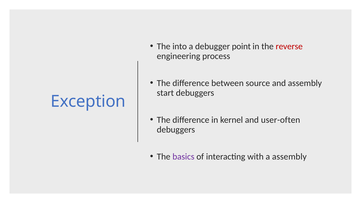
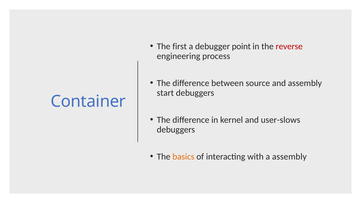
into: into -> first (180, 46)
Exception: Exception -> Container (88, 101)
user-often: user-often -> user-slows (281, 120)
basics colour: purple -> orange (183, 157)
